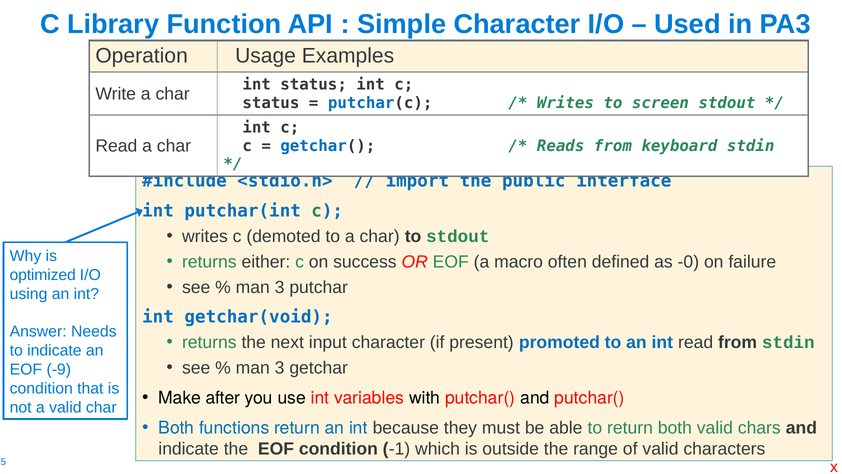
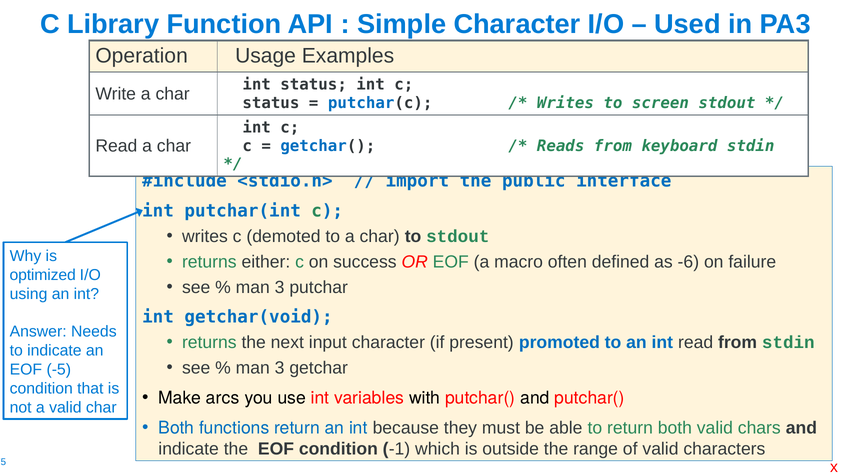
-0: -0 -> -6 (688, 262)
-9: -9 -> -5 (59, 369)
after: after -> arcs (223, 398)
